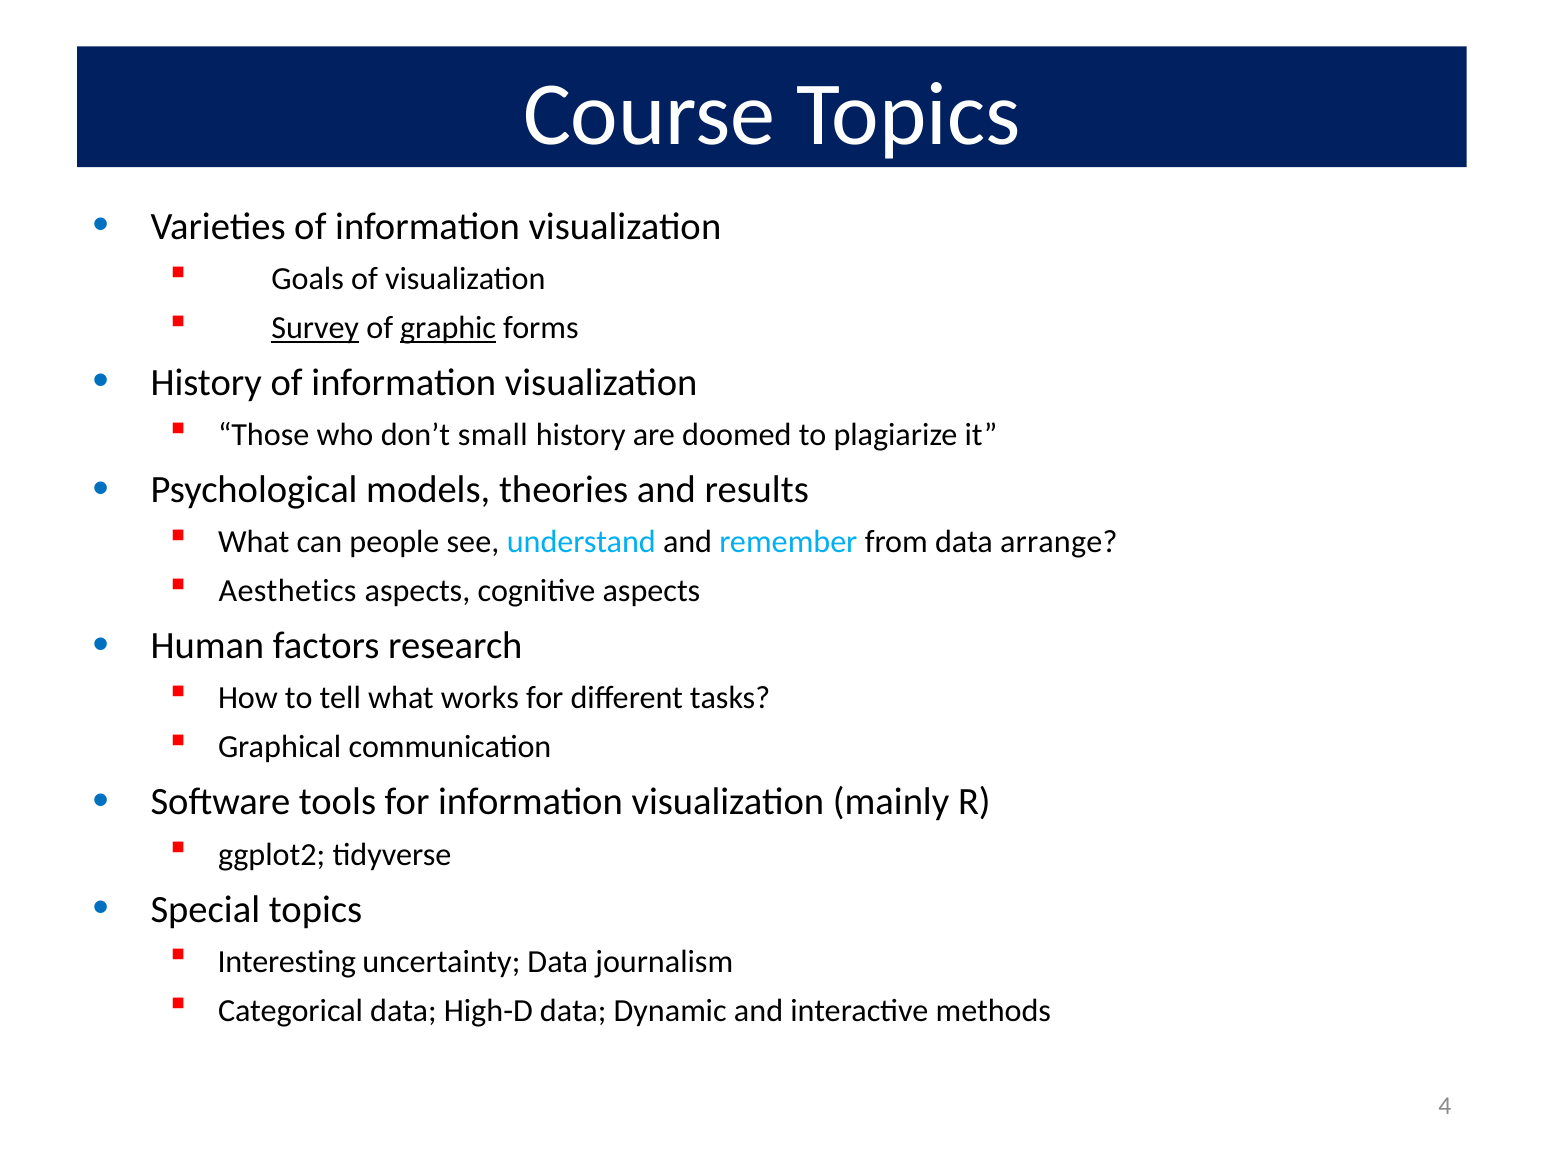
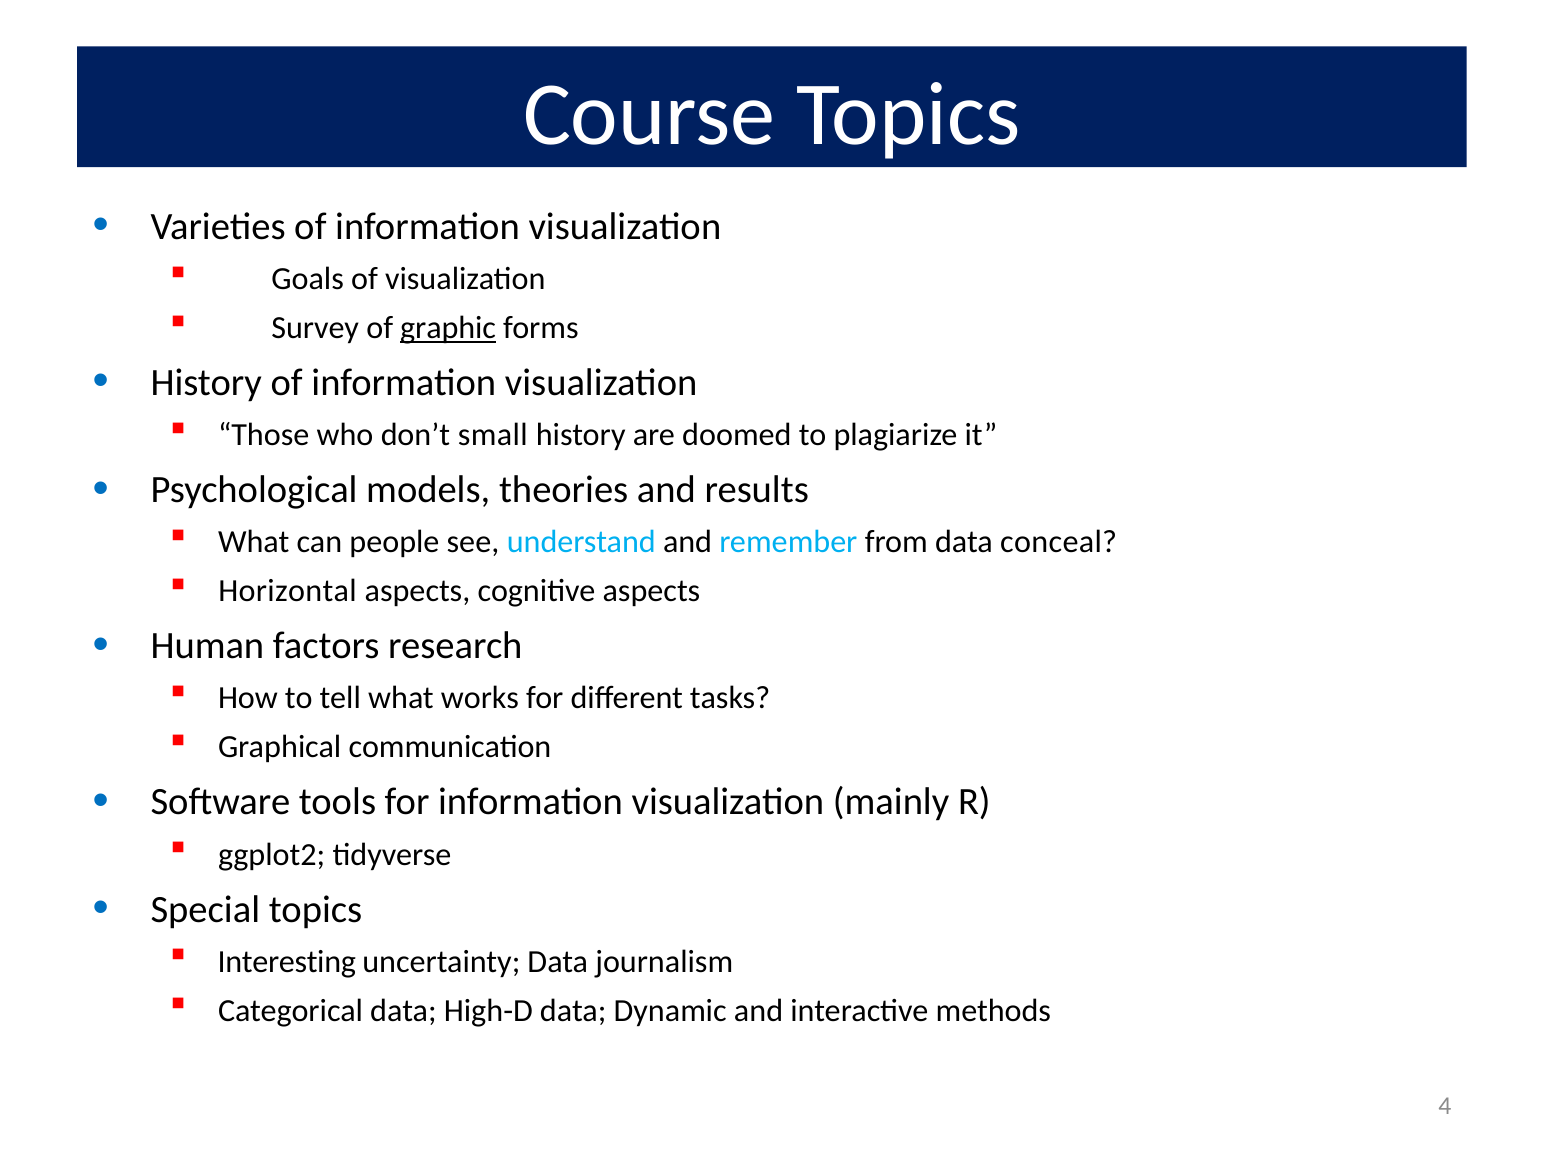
Survey underline: present -> none (315, 328)
arrange: arrange -> conceal (1059, 542)
Aesthetics: Aesthetics -> Horizontal (288, 591)
